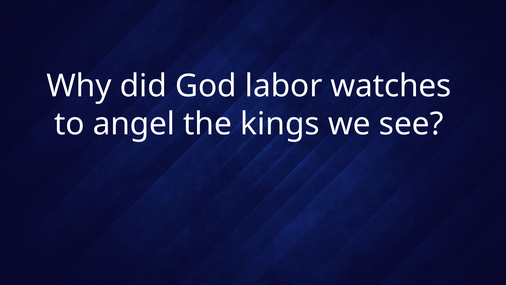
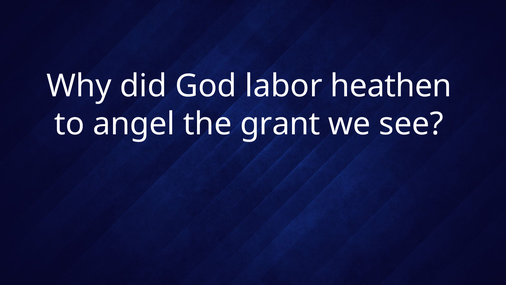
watches: watches -> heathen (391, 86)
kings: kings -> grant (280, 124)
